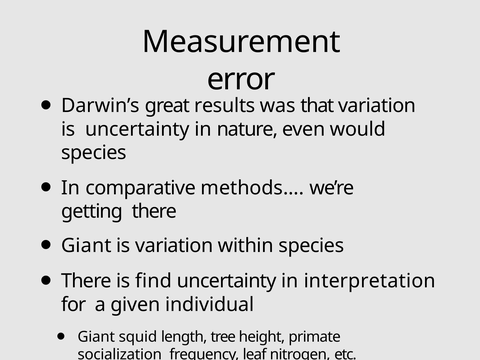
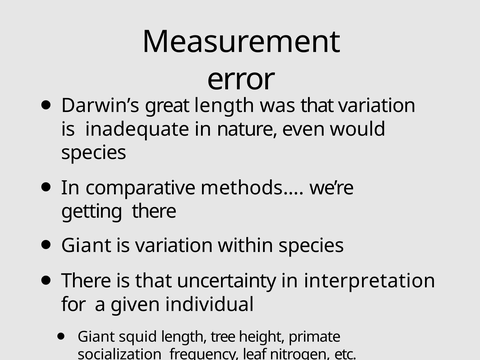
great results: results -> length (225, 106)
is uncertainty: uncertainty -> inadequate (137, 129)
is find: find -> that (154, 281)
